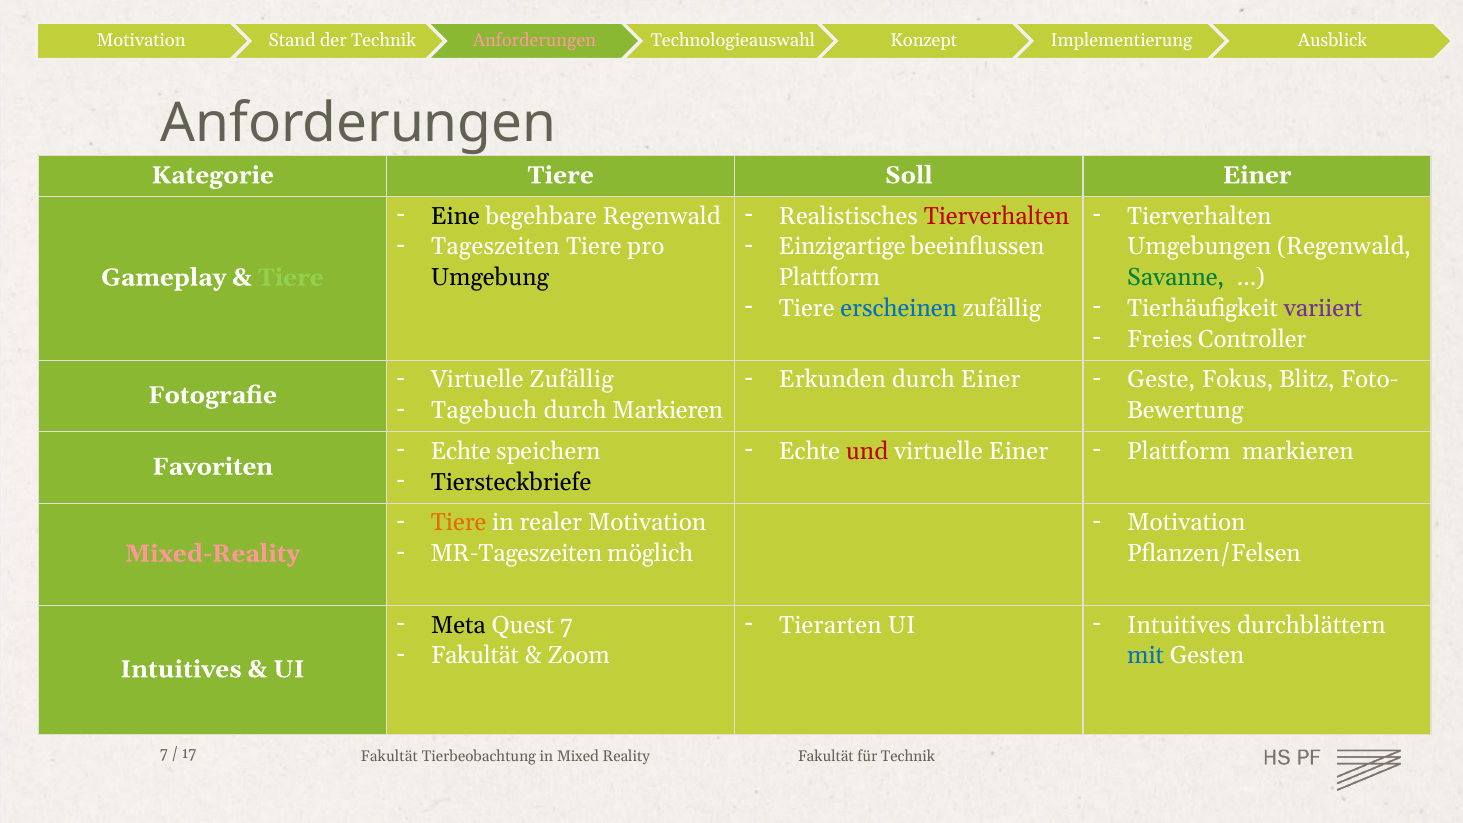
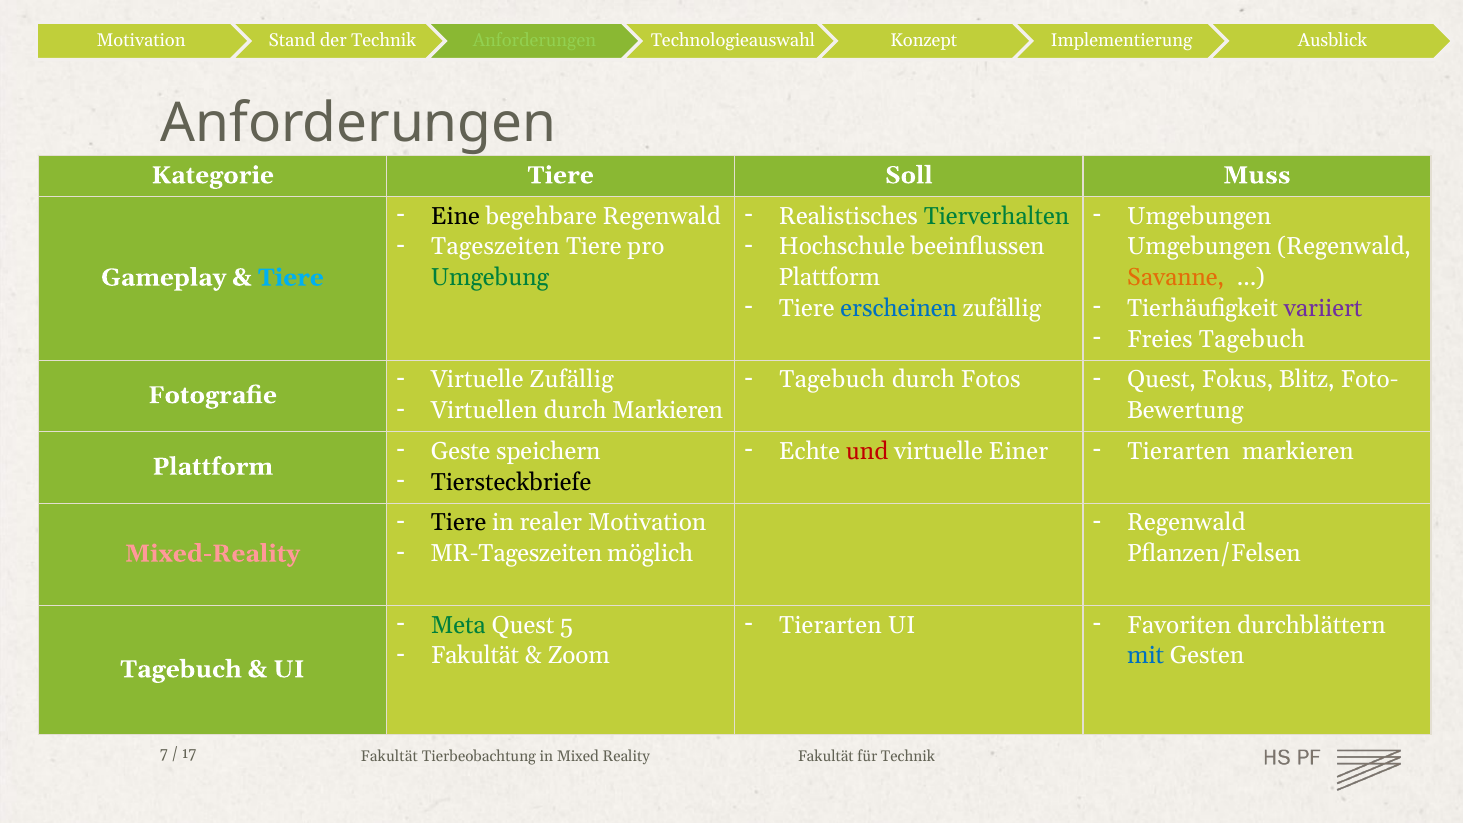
Anforderungen colour: pink -> light green (535, 41)
Soll Einer: Einer -> Muss (1257, 175)
Tierverhalten colour: red -> green (996, 216)
Tierverhalten: Tierverhalten -> Umgebungen (1199, 216)
Einzigartige: Einzigartige -> Hochschule (842, 247)
Tiere colour: light green -> light blue (291, 277)
Umgebung colour: black -> green (490, 277)
Savanne colour: green -> orange (1176, 277)
Freies Controller: Controller -> Tagebuch (1252, 339)
Erkunden: Erkunden -> Tagebuch (832, 380)
durch Einer: Einer -> Fotos (991, 380)
Geste: Geste -> Quest (1162, 380)
Tagebuch: Tagebuch -> Virtuellen (484, 410)
Echte: Echte -> Geste (461, 451)
Plattform: Plattform -> Tierarten (1179, 451)
Favoriten: Favoriten -> Plattform (213, 467)
Tiere colour: orange -> black (459, 523)
Motivation: Motivation -> Regenwald (1186, 523)
Meta colour: black -> green (458, 625)
Quest 7: 7 -> 5 (567, 625)
Intuitives: Intuitives -> Favoriten (1179, 625)
Intuitives: Intuitives -> Tagebuch (181, 669)
